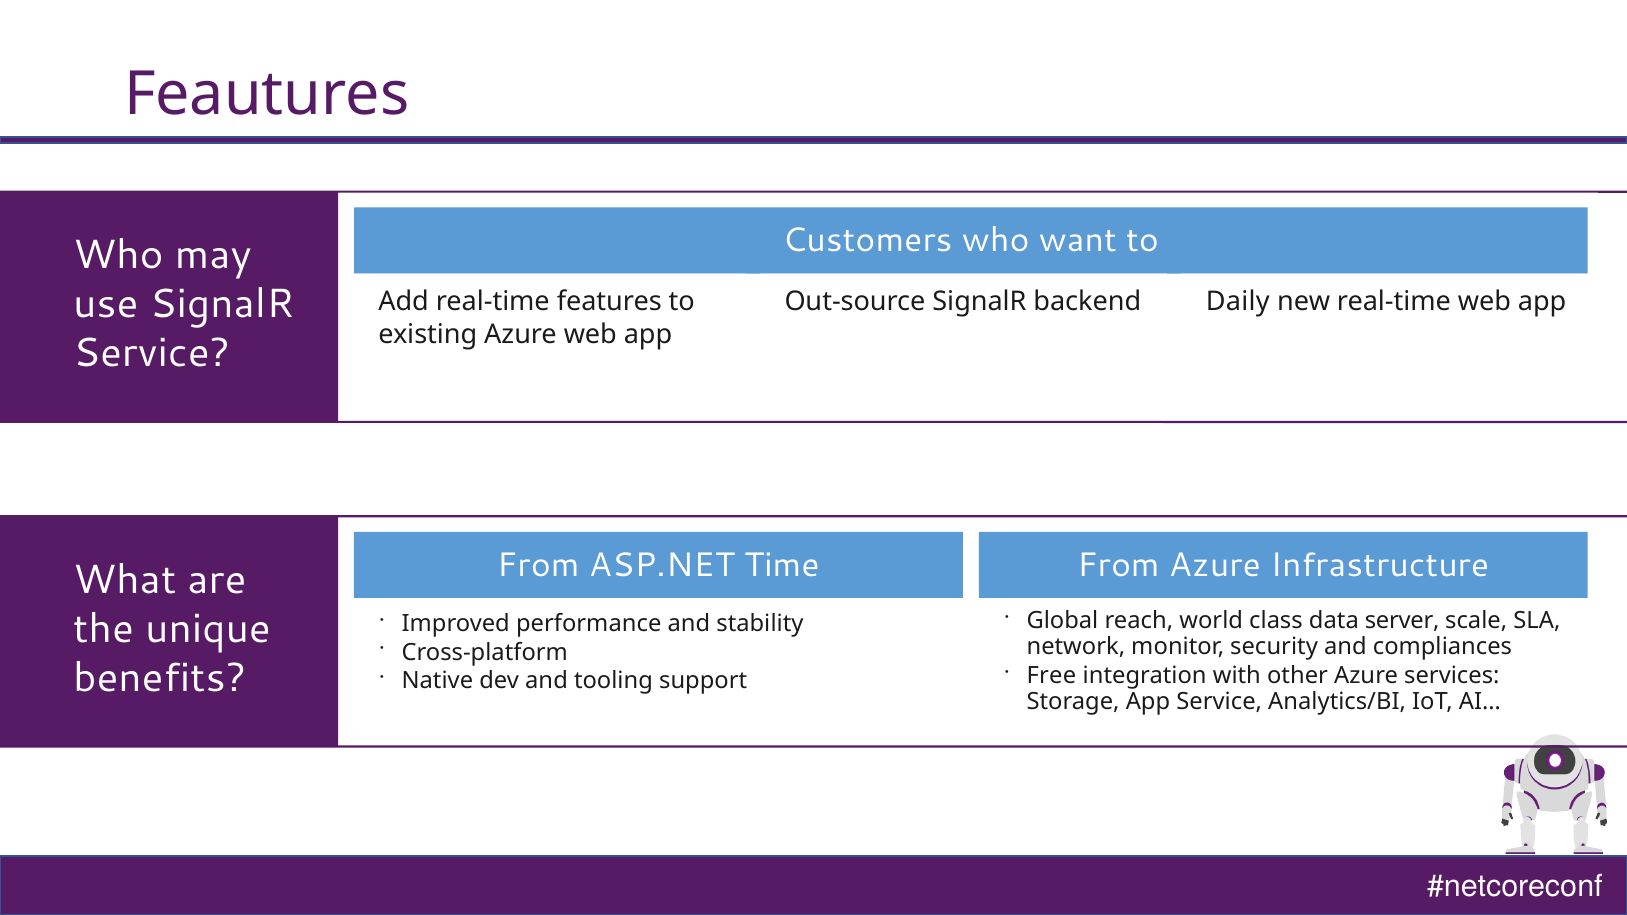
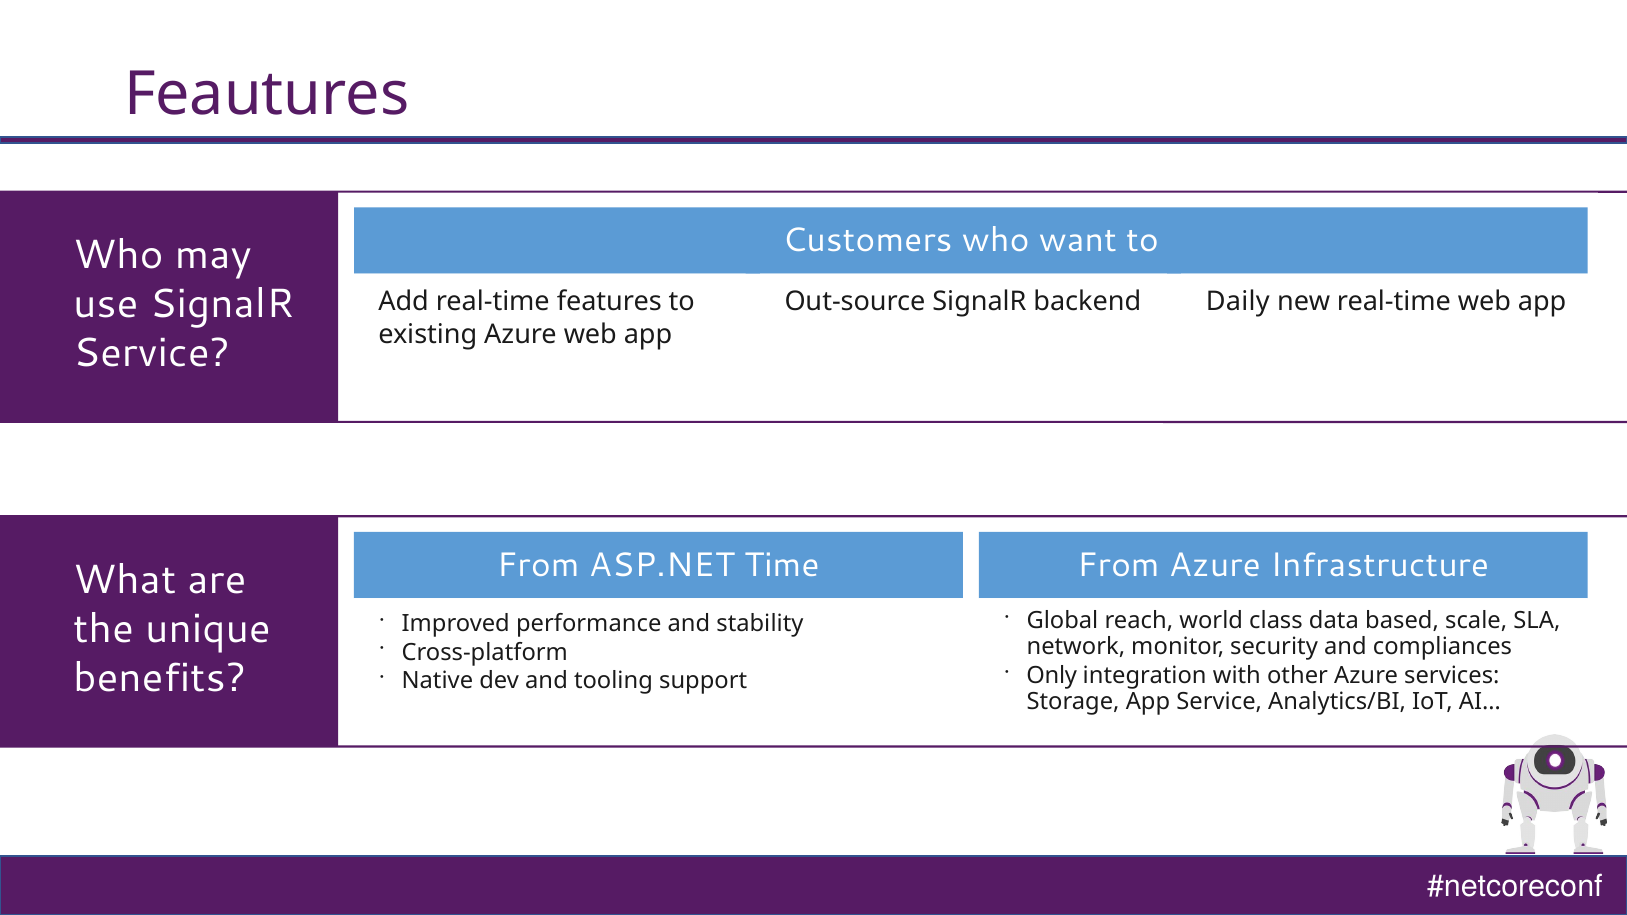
server: server -> based (1402, 621)
Free: Free -> Only (1052, 676)
